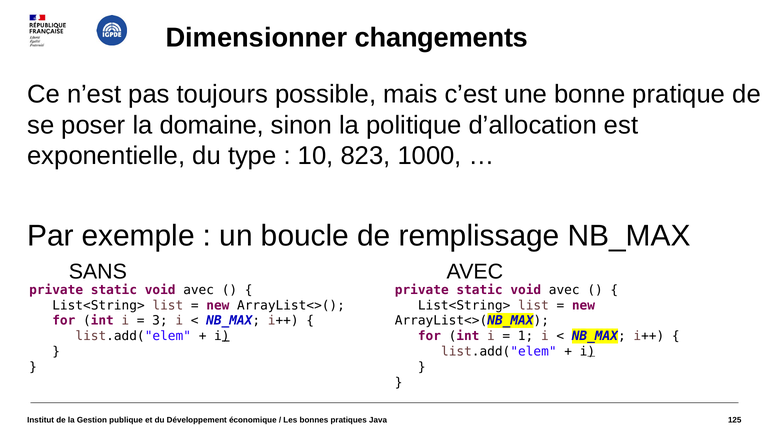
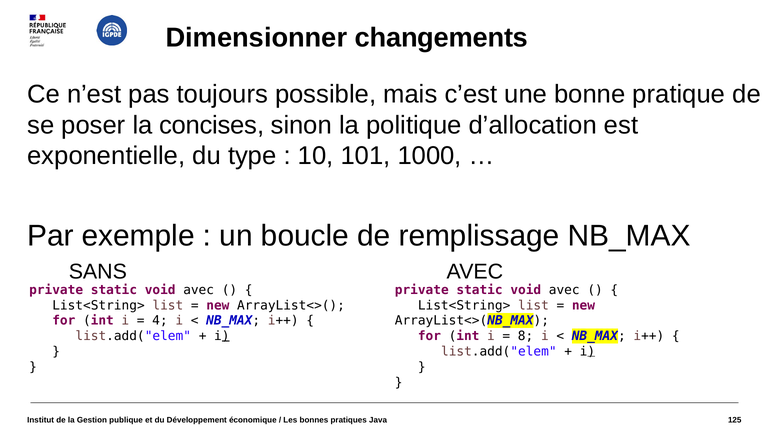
domaine: domaine -> concises (212, 125)
823: 823 -> 101 (365, 156)
3: 3 -> 4 (160, 320)
1: 1 -> 8 (526, 336)
